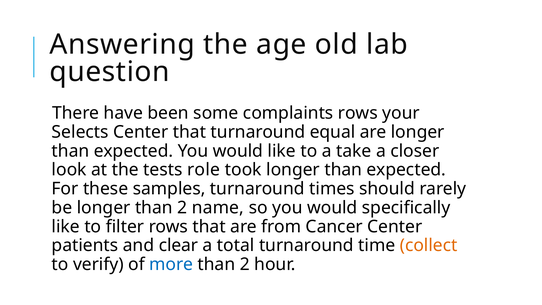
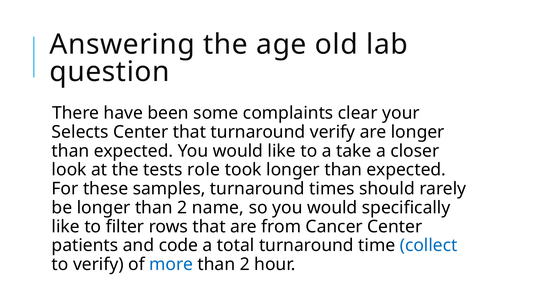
complaints rows: rows -> clear (358, 113)
turnaround equal: equal -> verify (333, 132)
clear: clear -> code (178, 245)
collect colour: orange -> blue (429, 245)
